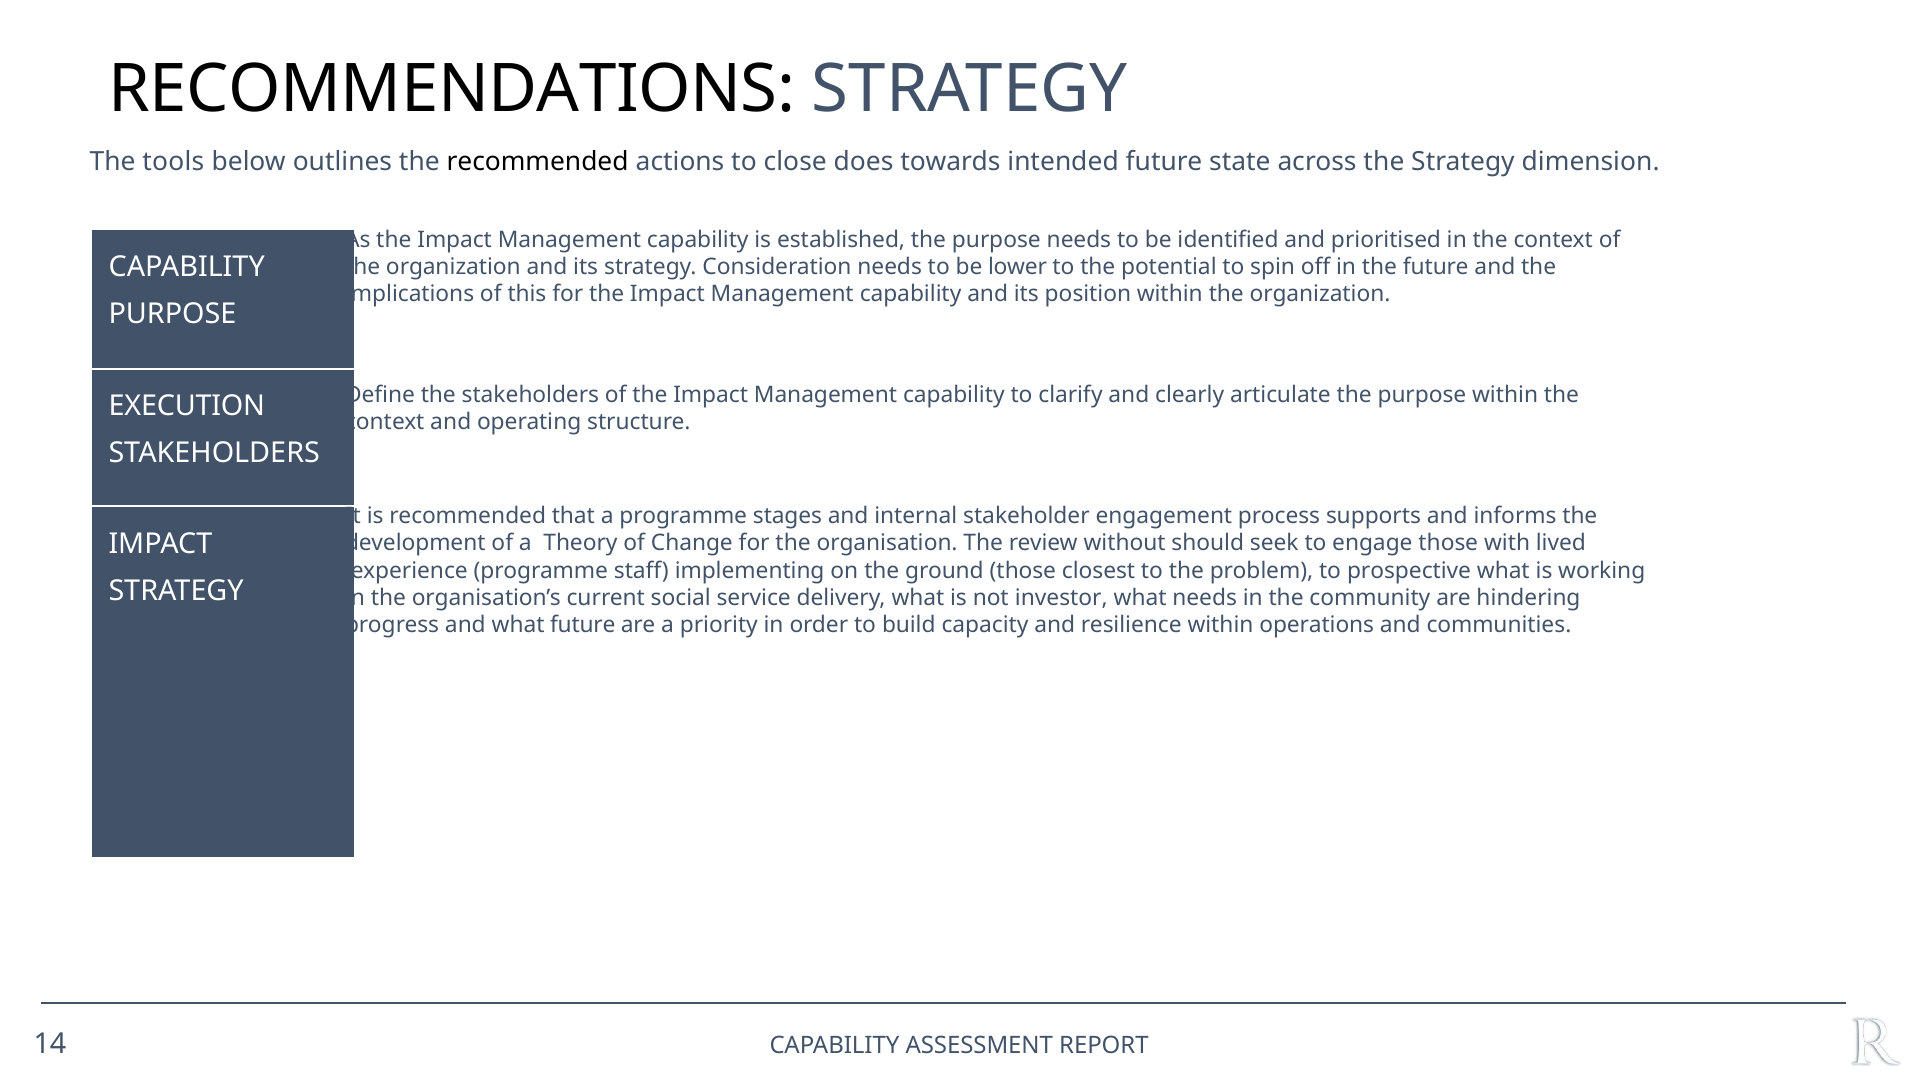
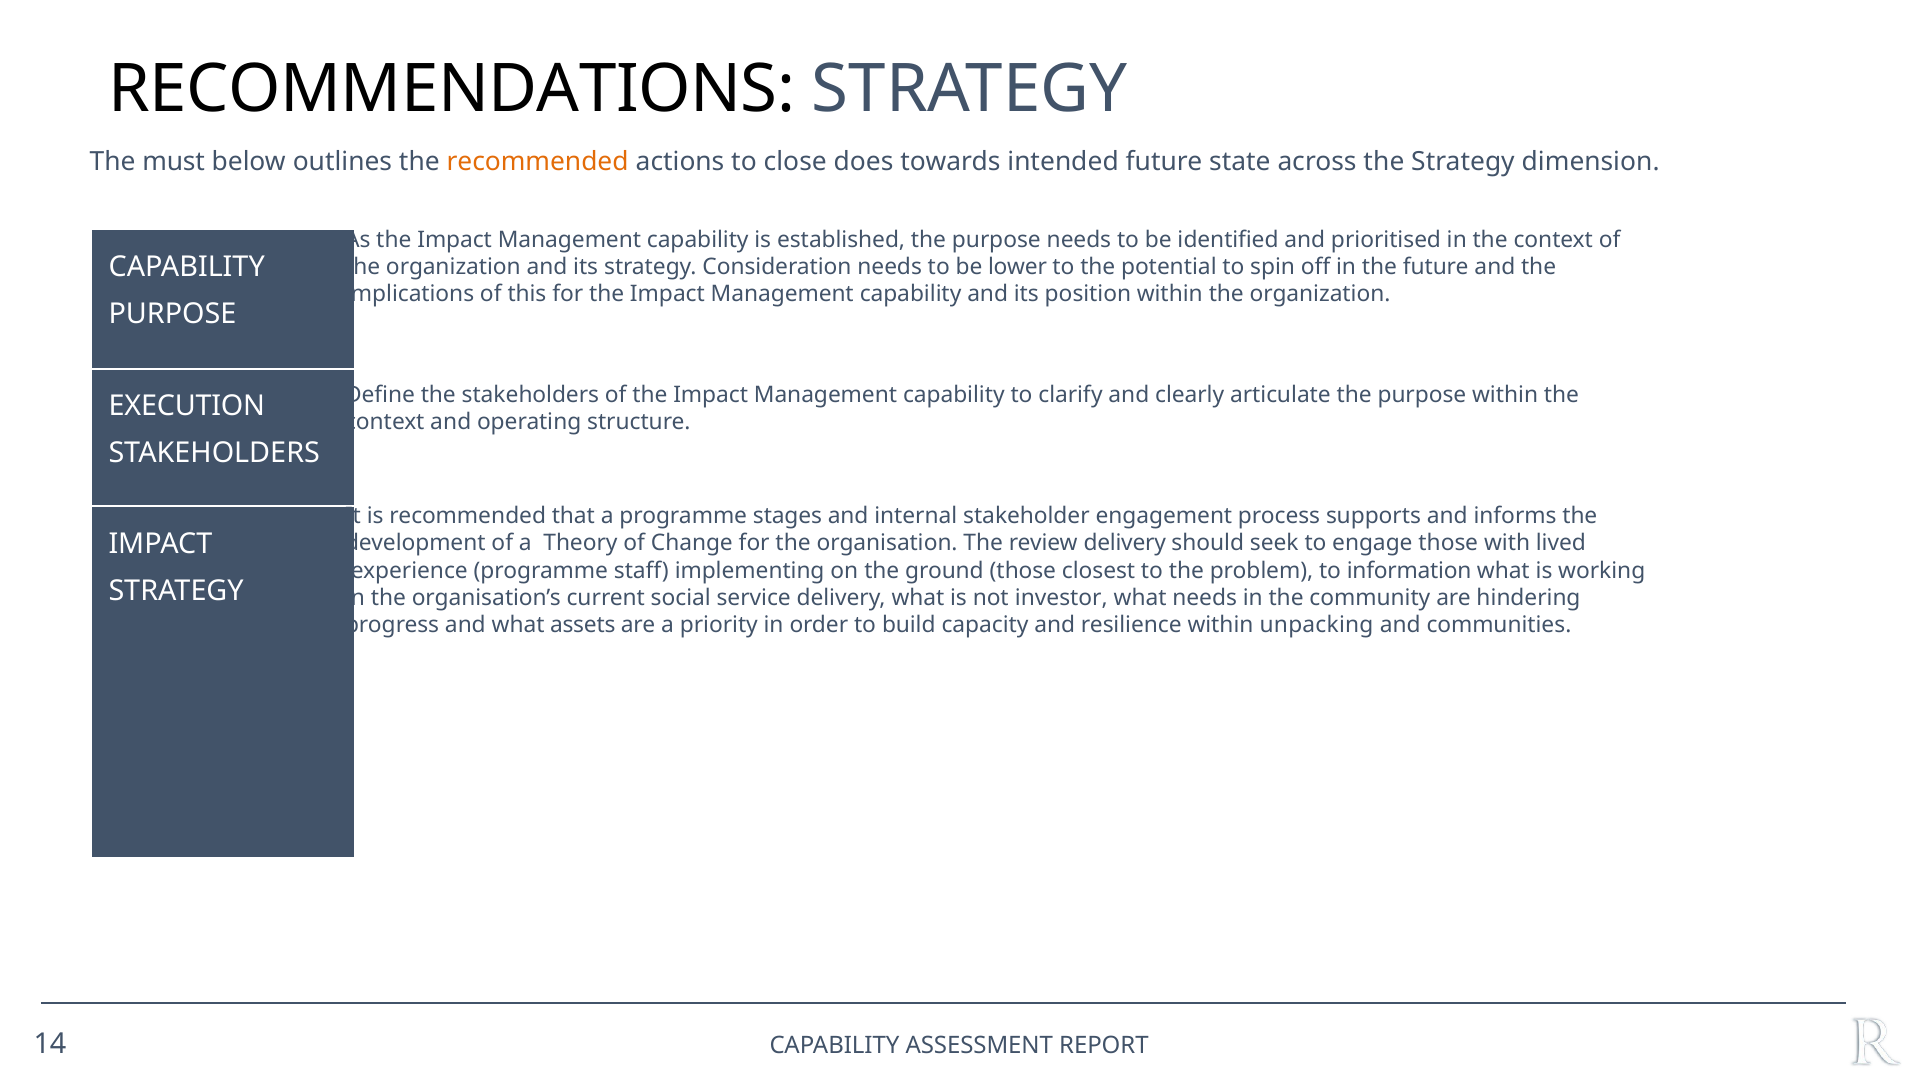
tools: tools -> must (174, 162)
recommended colour: black -> orange (538, 162)
review without: without -> delivery (1125, 543)
prospective: prospective -> information (1409, 570)
what future: future -> assets (583, 625)
operations: operations -> unpacking (1317, 625)
